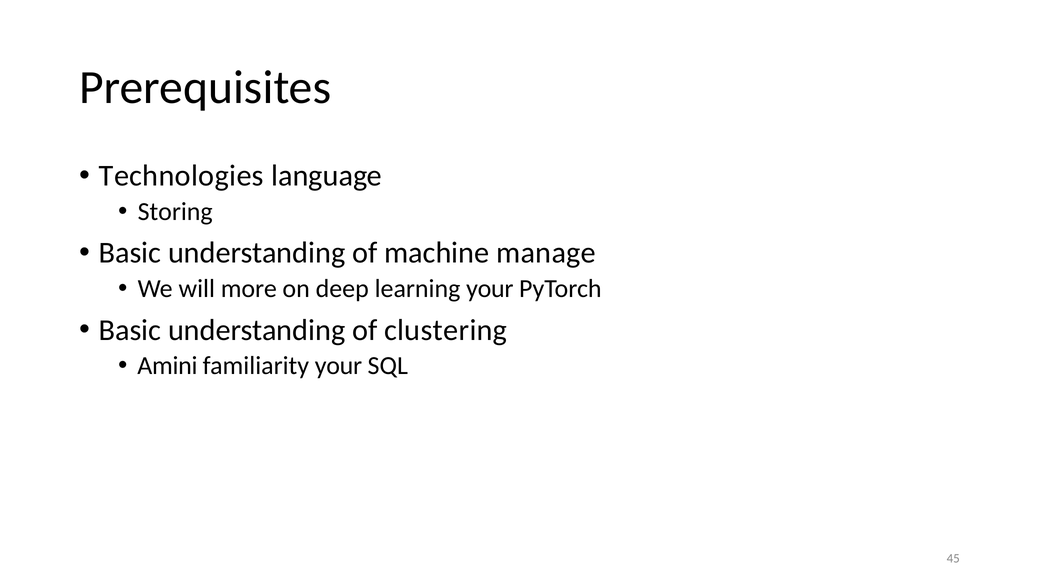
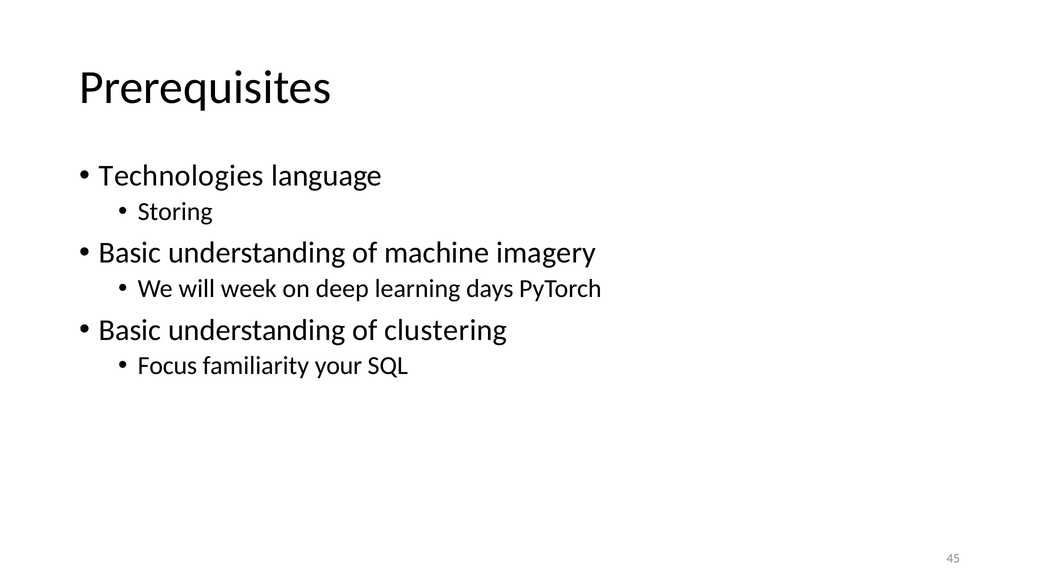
manage: manage -> imagery (546, 253)
more: more -> week (249, 288)
learning your: your -> days (490, 288)
Amini: Amini -> Focus (167, 365)
